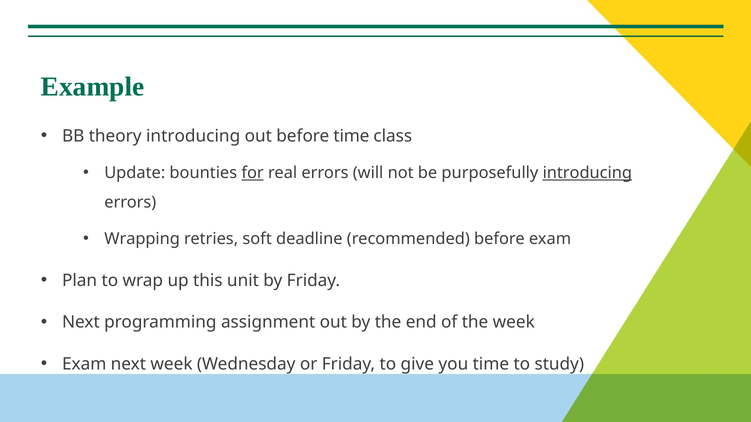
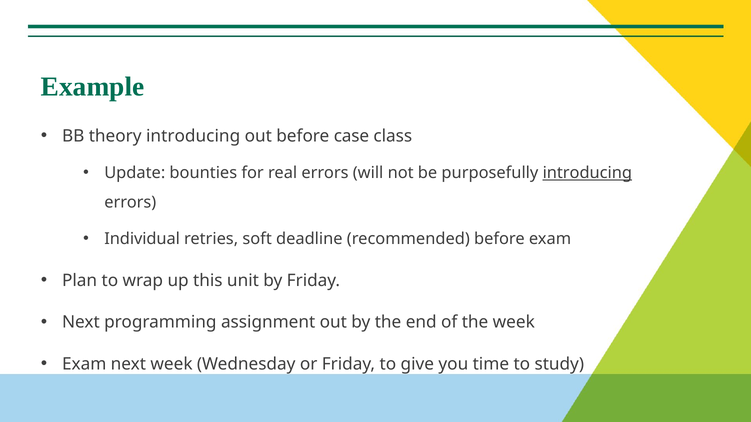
before time: time -> case (351, 136)
for underline: present -> none (253, 173)
Wrapping: Wrapping -> Individual (142, 239)
